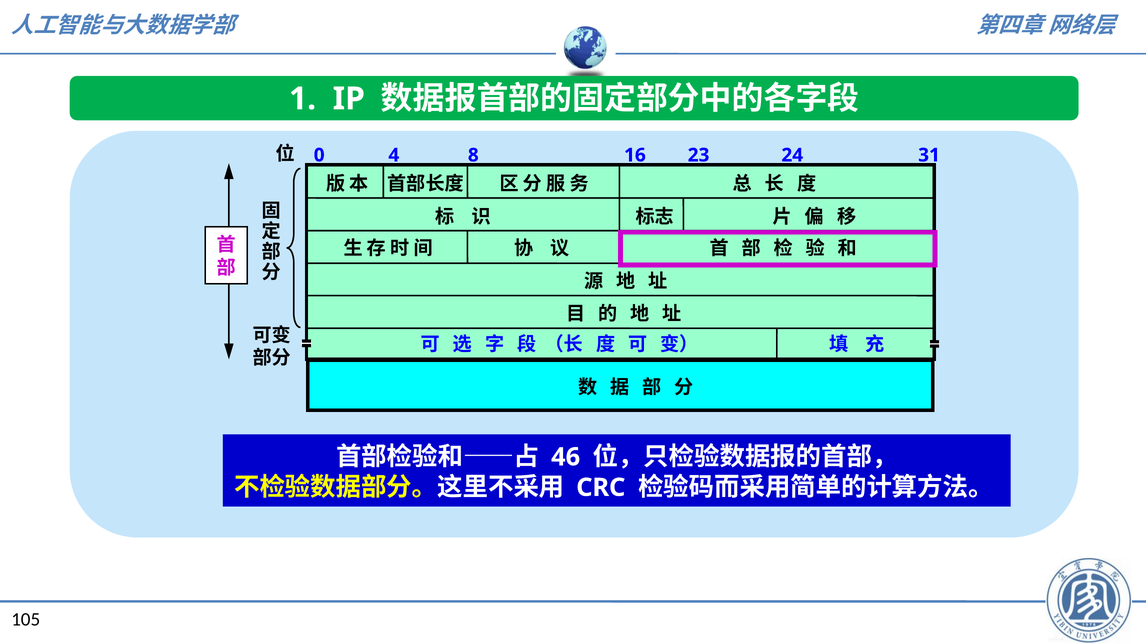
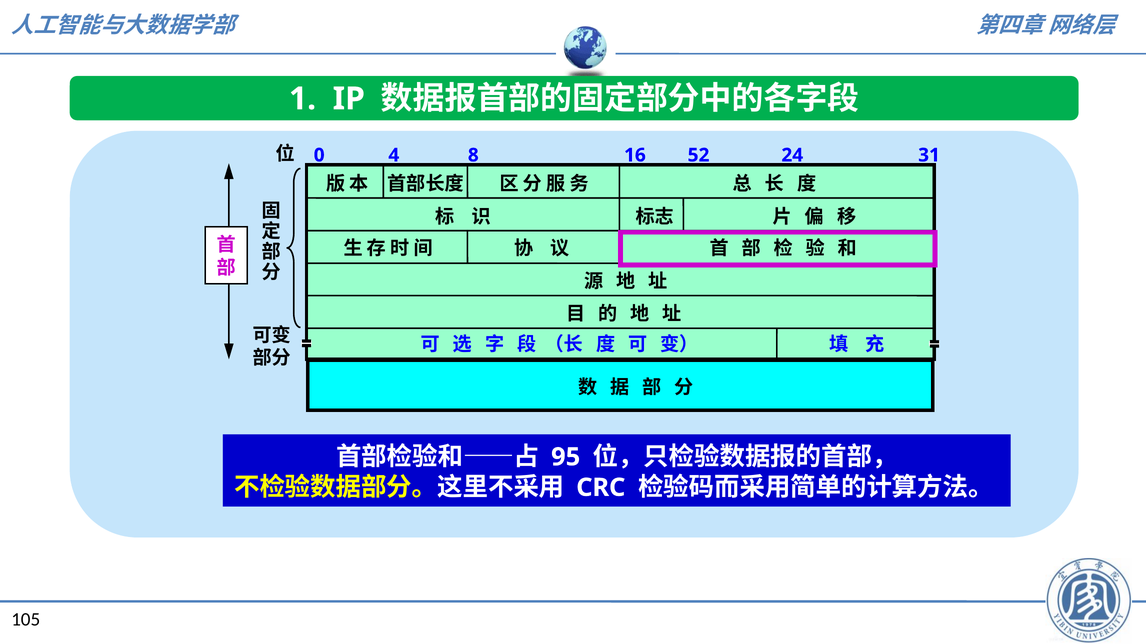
23: 23 -> 52 (699, 155)
46: 46 -> 95 (566, 457)
